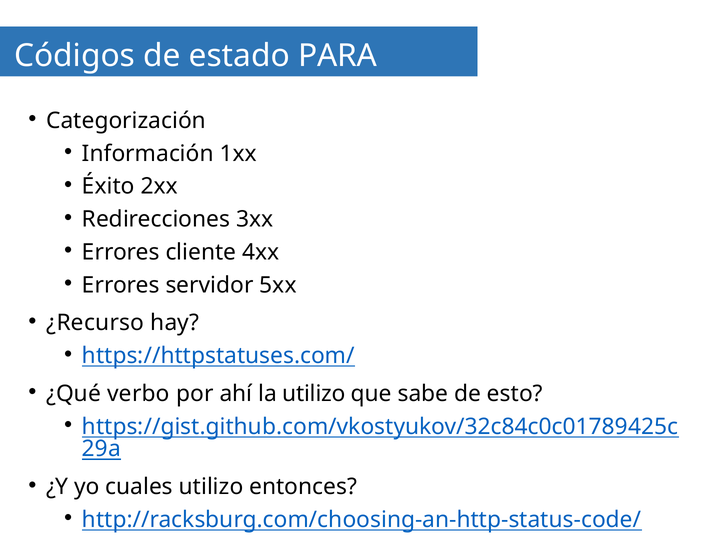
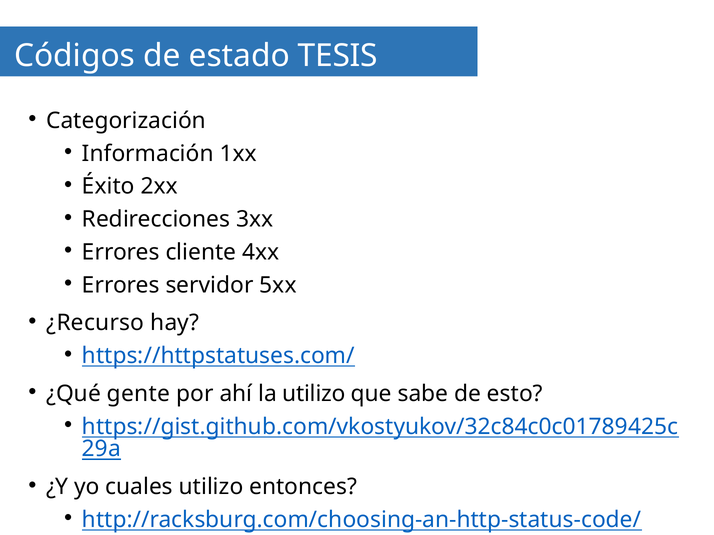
PARA: PARA -> TESIS (338, 56)
verbo: verbo -> gente (138, 394)
